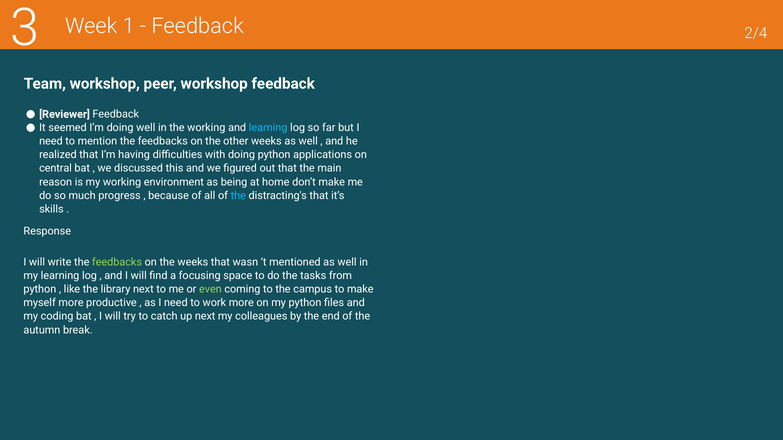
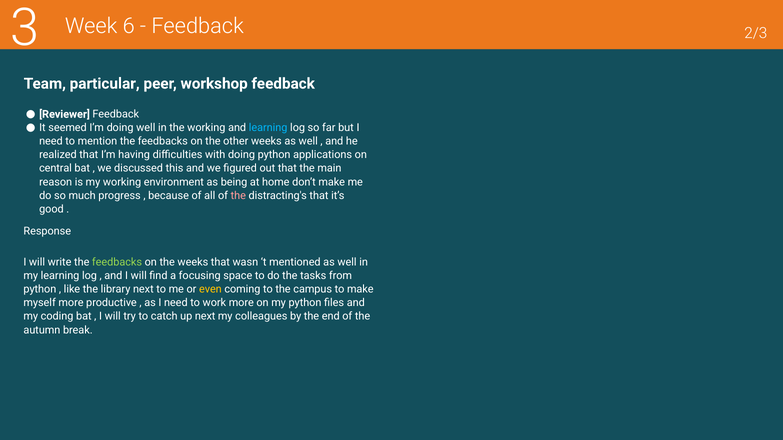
1: 1 -> 6 (129, 26)
2/4: 2/4 -> 2/3 (756, 33)
Team workshop: workshop -> particular (105, 84)
the colour: light blue -> pink (238, 196)
skills: skills -> good (51, 209)
even colour: light green -> yellow (210, 290)
